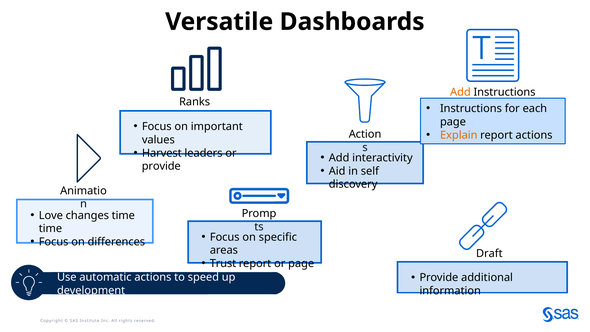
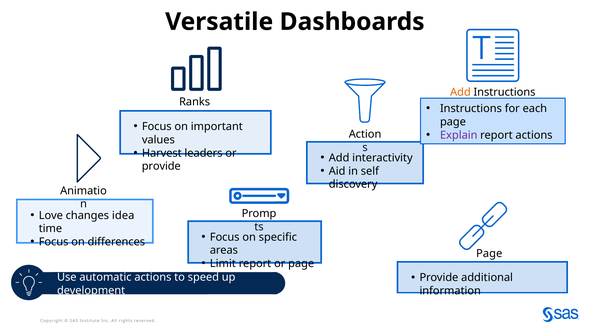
Explain colour: orange -> purple (459, 135)
changes time: time -> idea (123, 215)
Draft: Draft -> Page (489, 254)
Trust: Trust -> Limit (223, 263)
